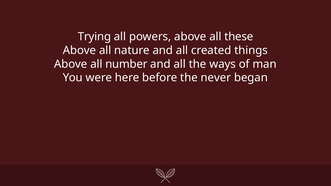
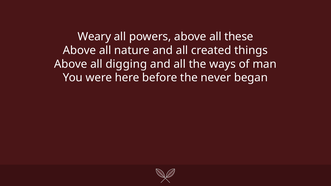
Trying: Trying -> Weary (94, 37)
number: number -> digging (126, 64)
